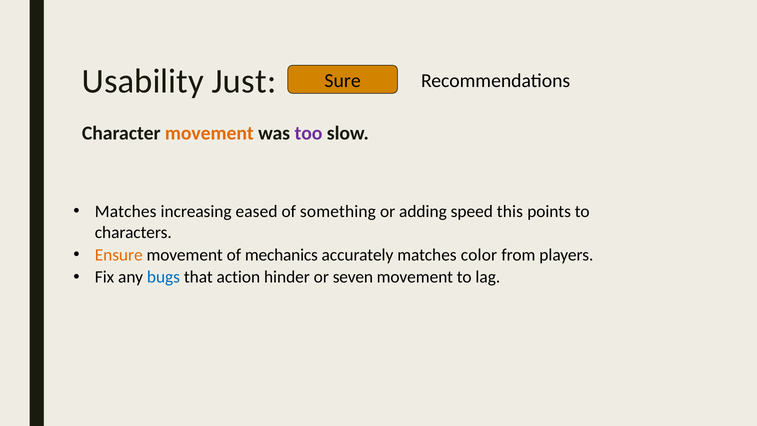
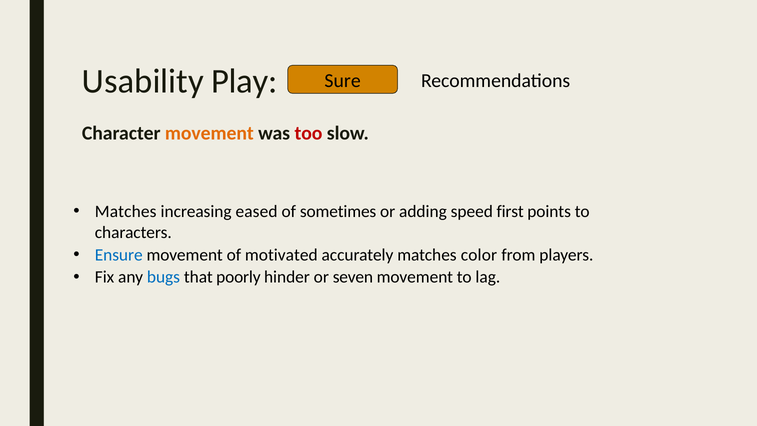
Just: Just -> Play (244, 81)
too colour: purple -> red (308, 133)
something: something -> sometimes (338, 211)
this: this -> first (510, 211)
Ensure colour: orange -> blue (119, 255)
mechanics: mechanics -> motivated (281, 255)
action: action -> poorly (238, 277)
